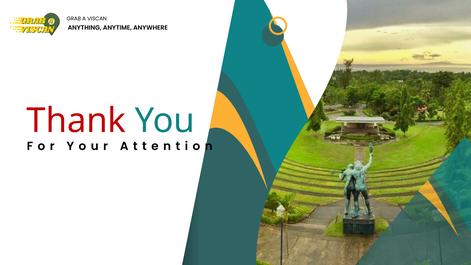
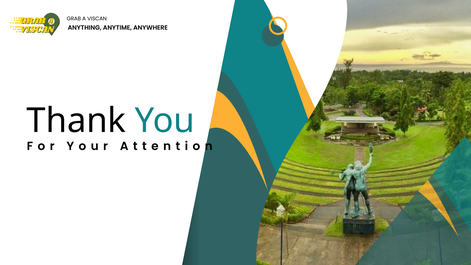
Thank colour: red -> black (76, 121)
